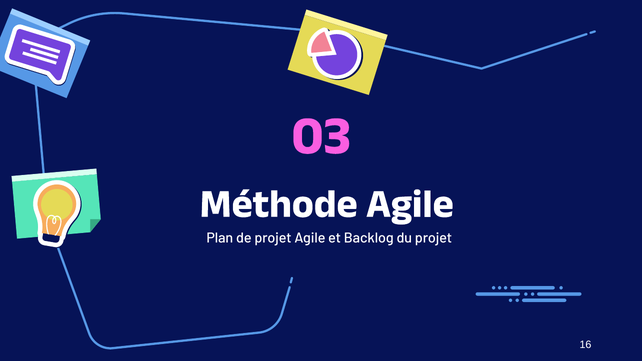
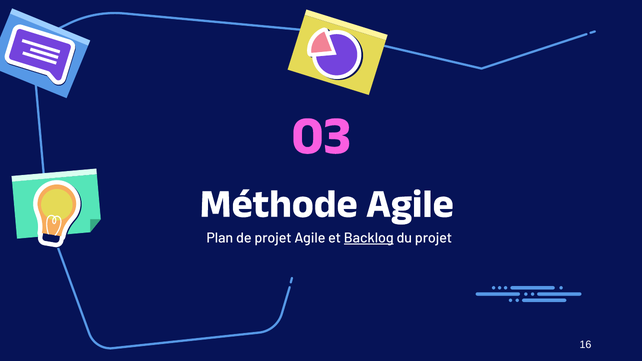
Backlog underline: none -> present (369, 238)
